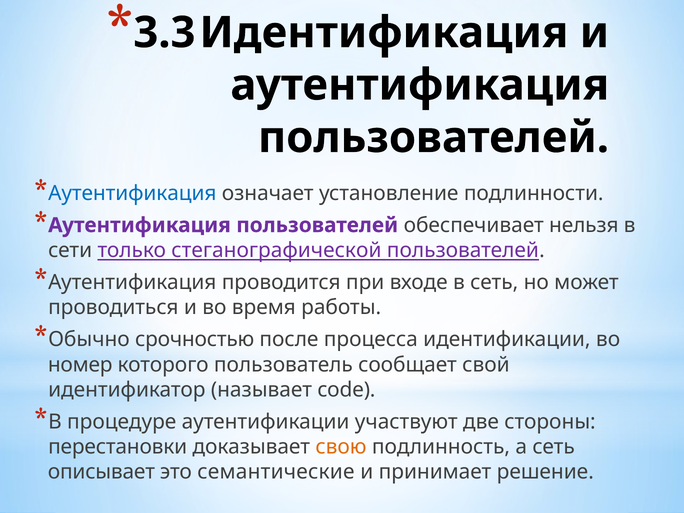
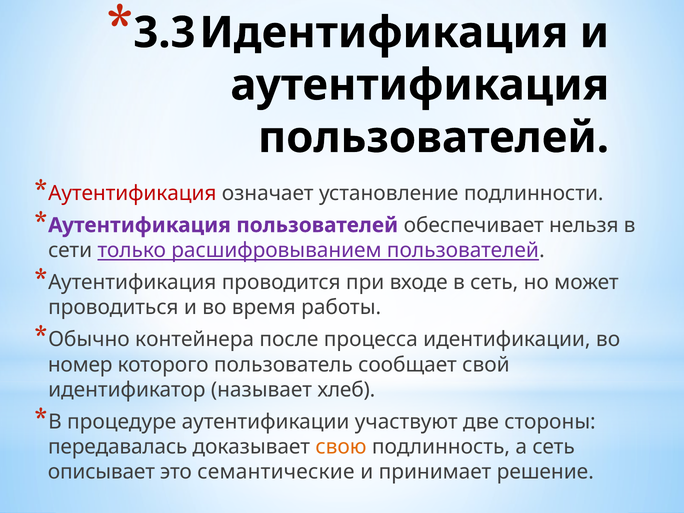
Аутентификация colour: blue -> red (132, 193)
стеганографической: стеганографической -> расшифровыванием (276, 250)
срочностью: срочностью -> контейнера (195, 340)
code: code -> хлеб (346, 390)
перестановки: перестановки -> передавалась (118, 447)
